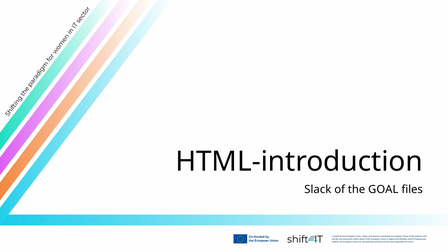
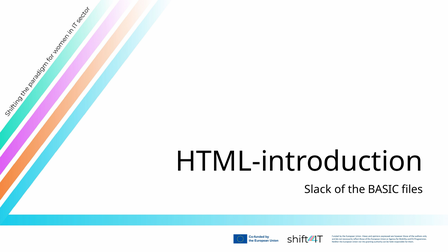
GOAL: GOAL -> BASIC (383, 189)
